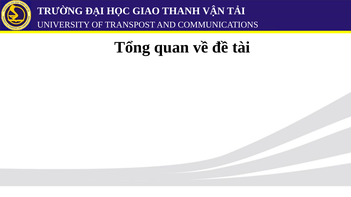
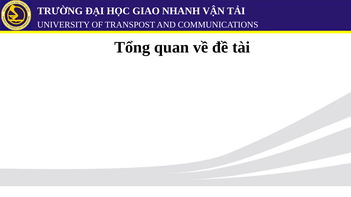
THANH: THANH -> NHANH (181, 11)
